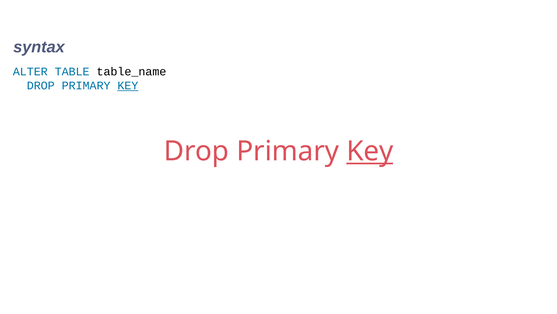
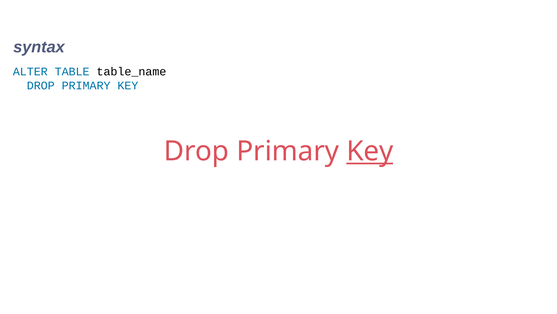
KEY underline: present -> none (128, 86)
